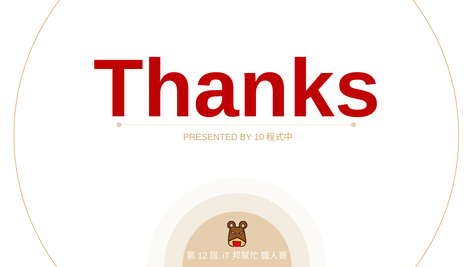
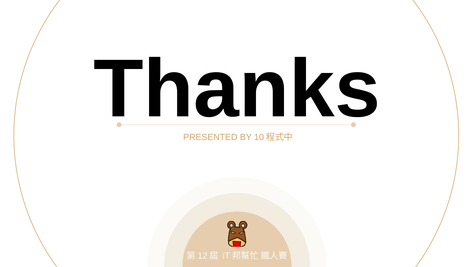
Thanks colour: red -> black (237, 89)
